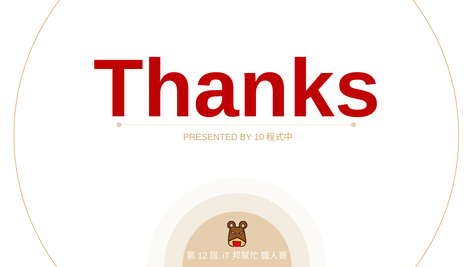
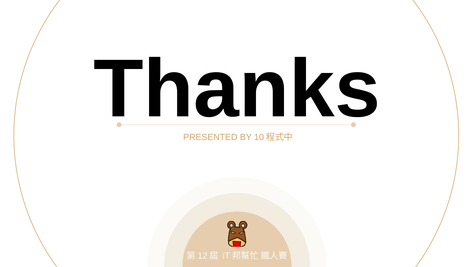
Thanks colour: red -> black (237, 89)
